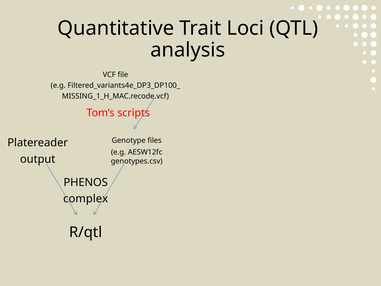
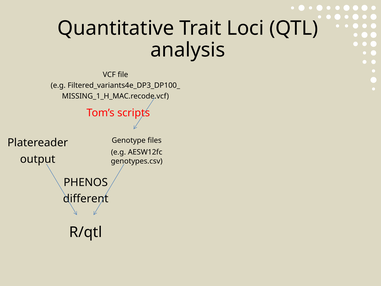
complex: complex -> different (86, 199)
